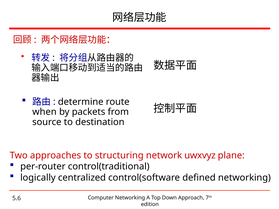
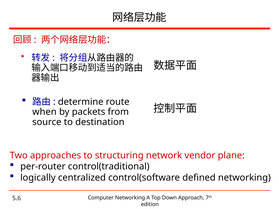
uwxvyz: uwxvyz -> vendor (200, 156)
